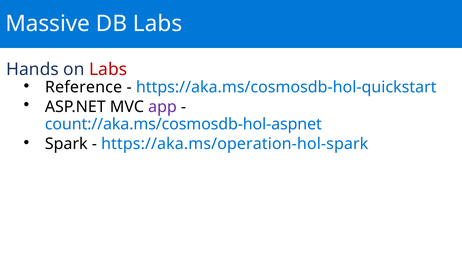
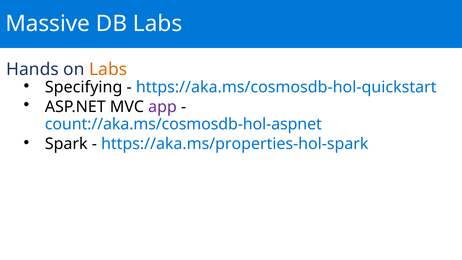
Labs colour: red -> orange (108, 69)
Reference: Reference -> Specifying (84, 87)
https://aka.ms/operation-hol-spark: https://aka.ms/operation-hol-spark -> https://aka.ms/properties-hol-spark (235, 144)
